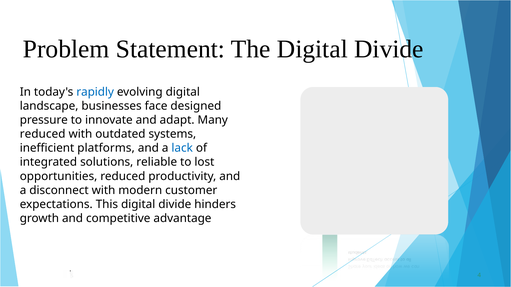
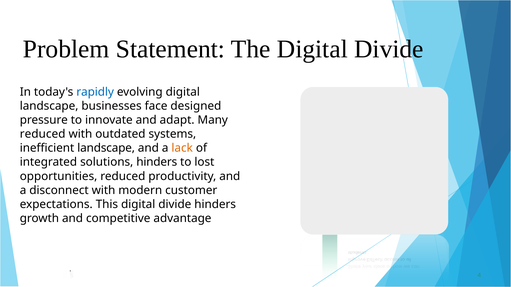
inefficient platforms: platforms -> landscape (106, 148)
lack colour: blue -> orange (182, 148)
solutions reliable: reliable -> hinders (157, 162)
